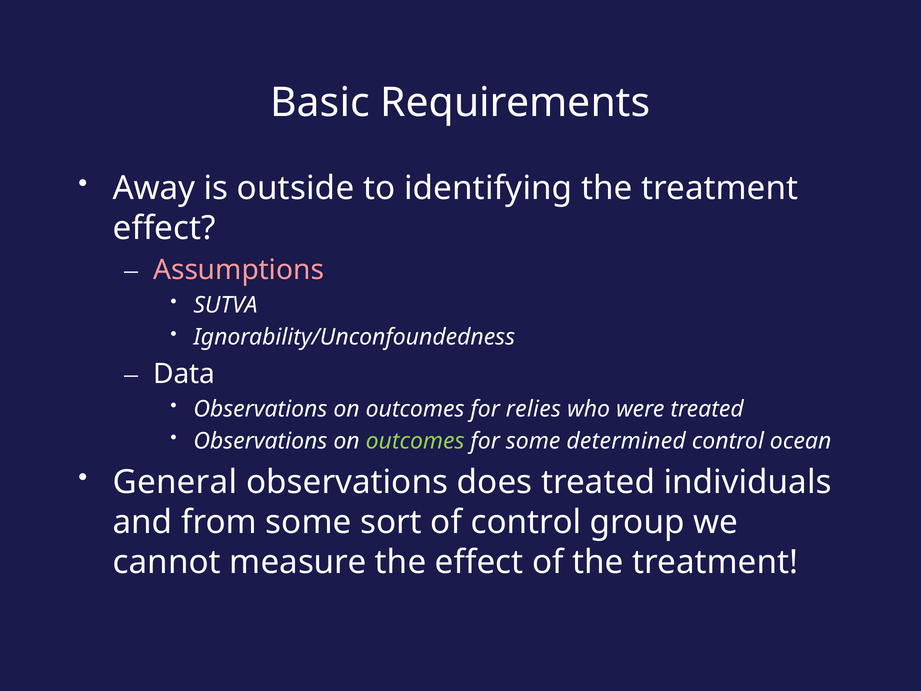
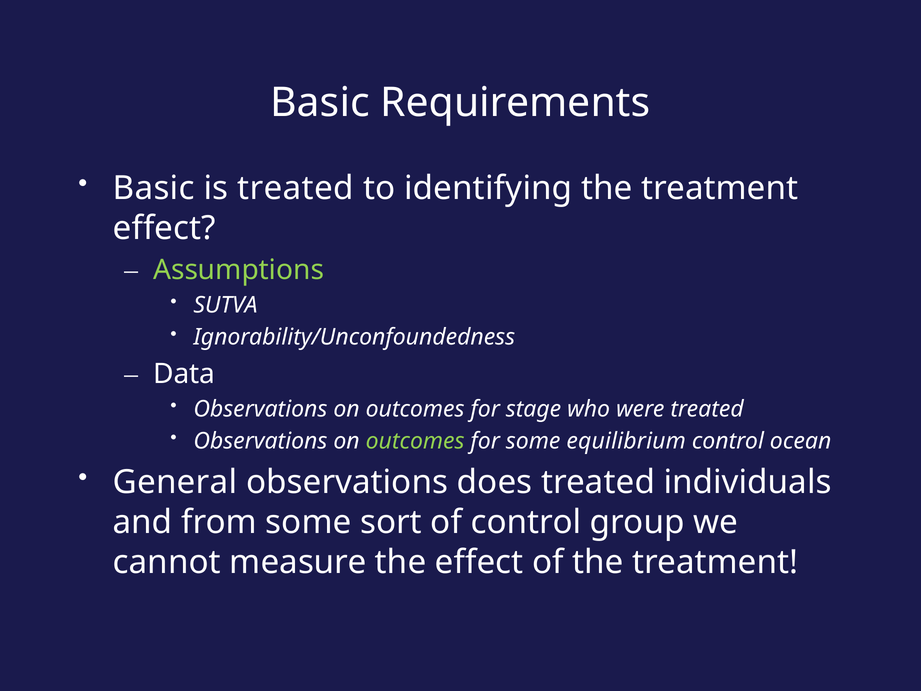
Away: Away -> Basic (154, 188)
is outside: outside -> treated (296, 188)
Assumptions colour: pink -> light green (239, 270)
relies: relies -> stage (534, 409)
determined: determined -> equilibrium (626, 441)
